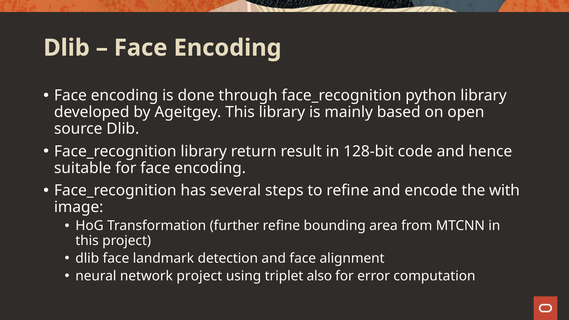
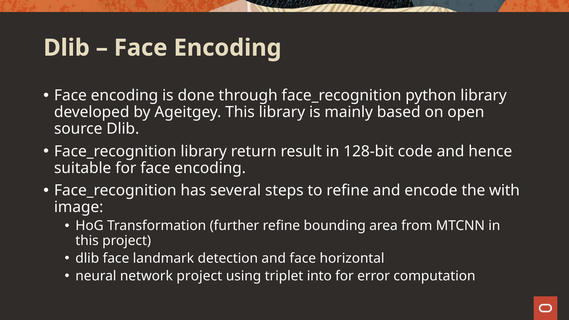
alignment: alignment -> horizontal (352, 258)
also: also -> into (319, 276)
